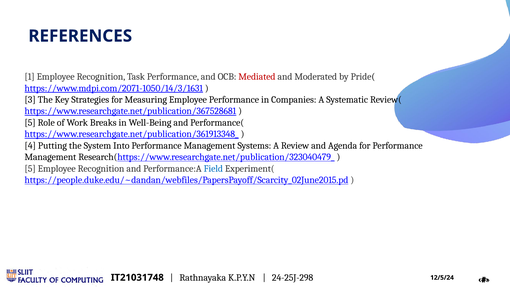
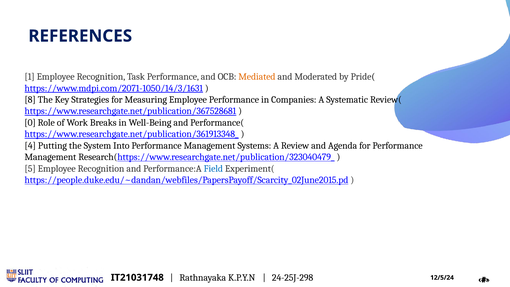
Mediated colour: red -> orange (257, 77)
3: 3 -> 8 (30, 100)
5: 5 -> 0 (30, 123)
